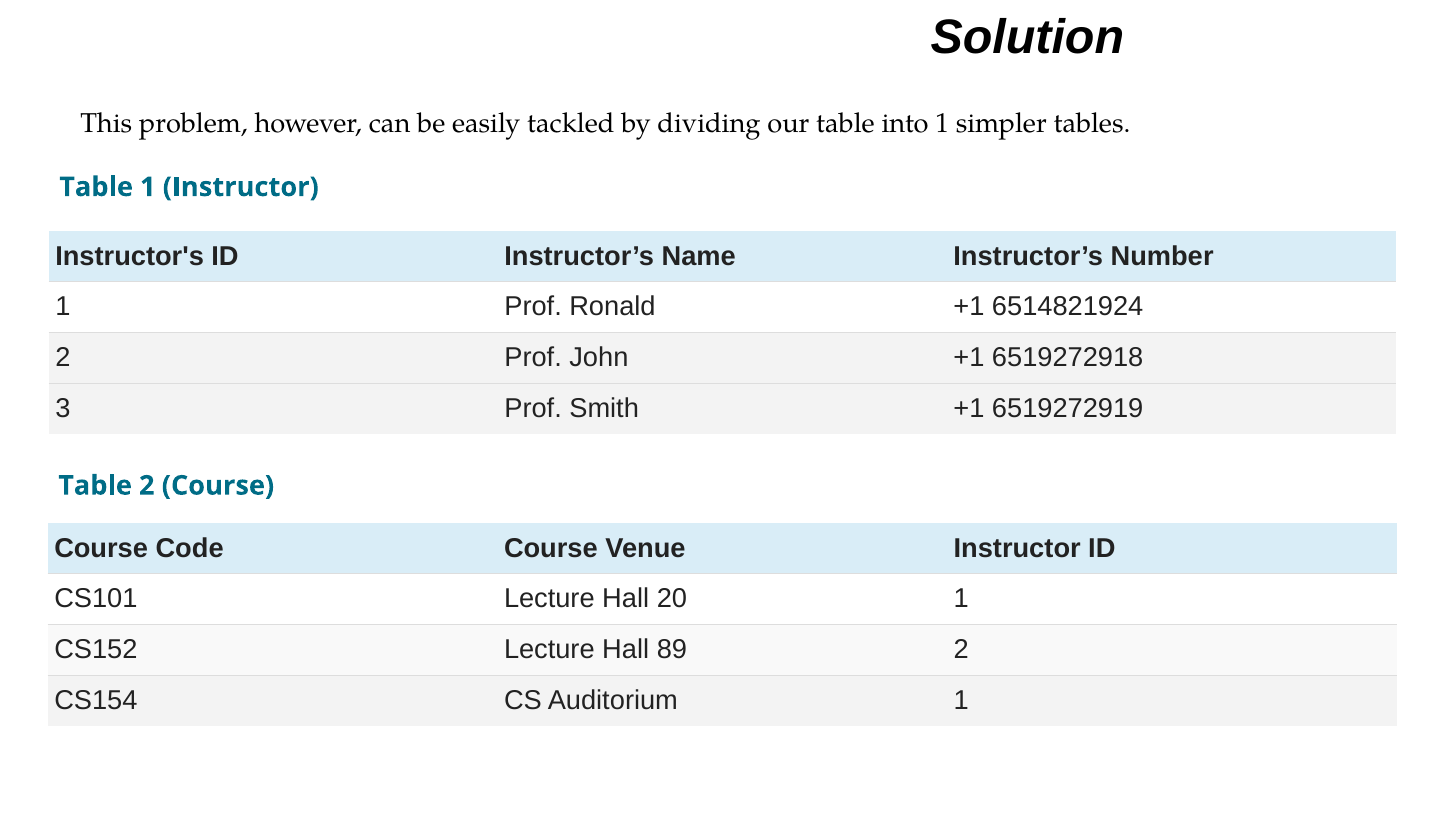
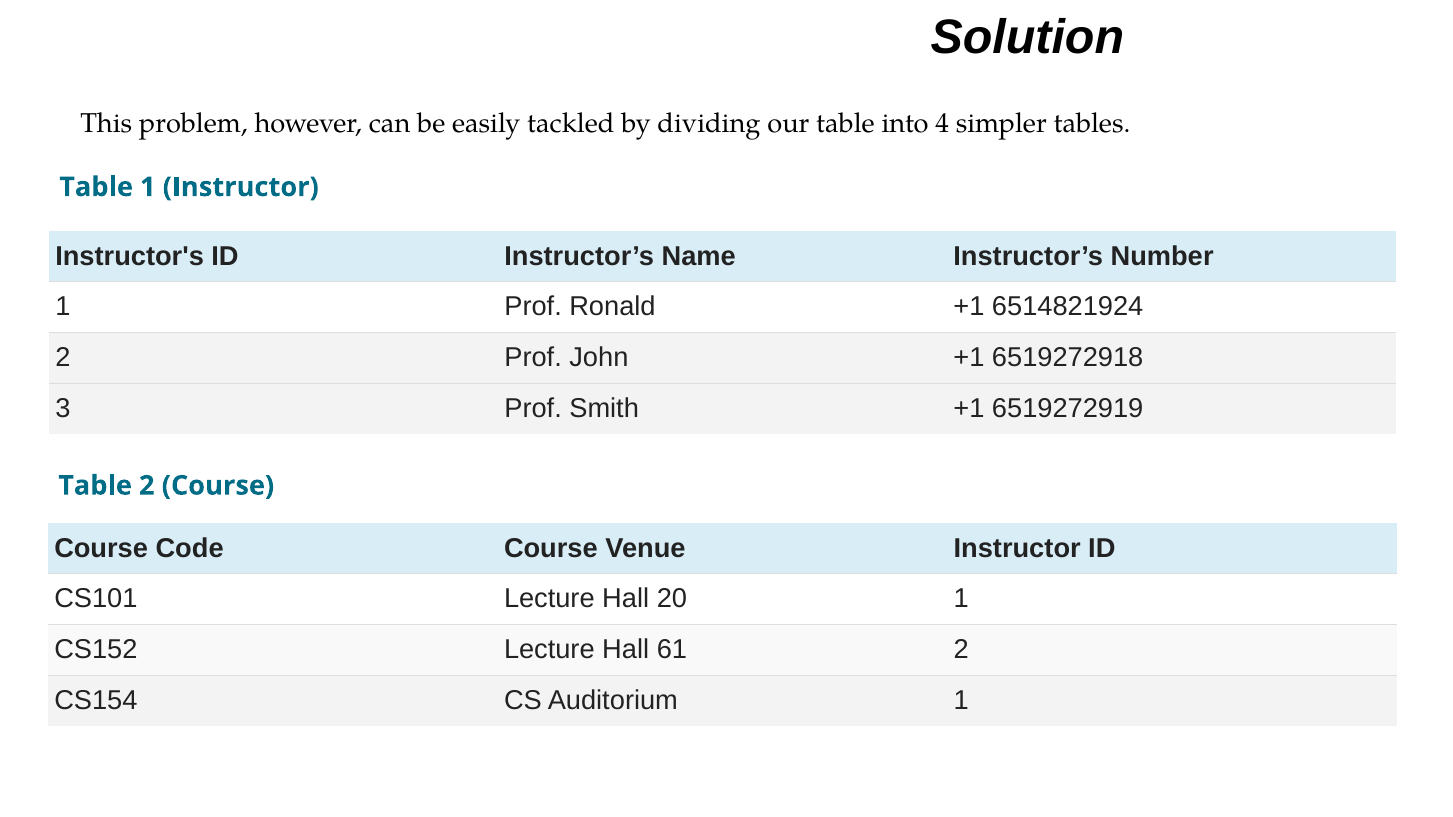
into 1: 1 -> 4 (942, 123)
89: 89 -> 61 (672, 650)
